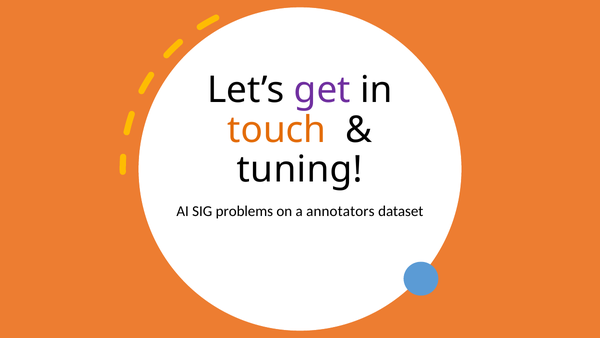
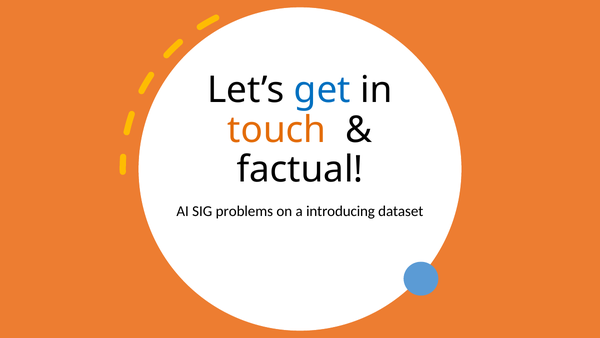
get colour: purple -> blue (322, 90)
tuning: tuning -> factual (300, 169)
annotators: annotators -> introducing (341, 211)
